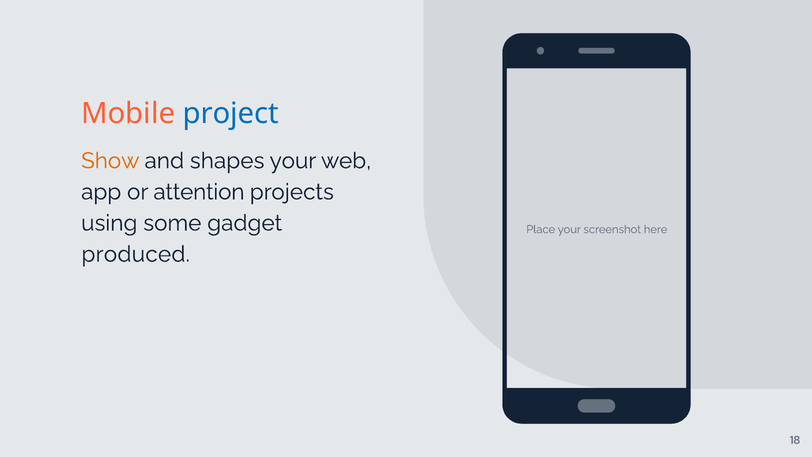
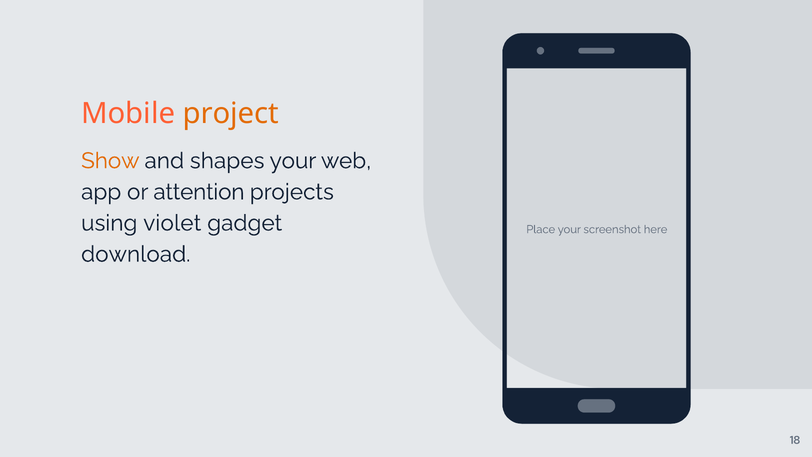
project colour: blue -> orange (231, 114)
some: some -> violet (172, 223)
produced: produced -> download (136, 254)
